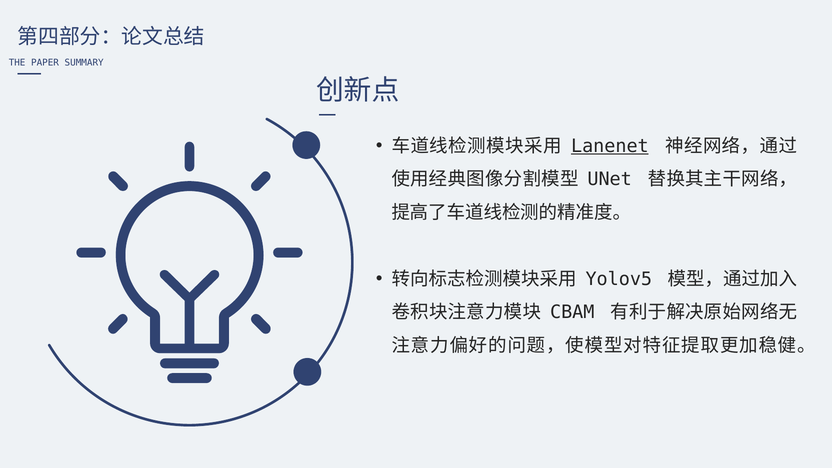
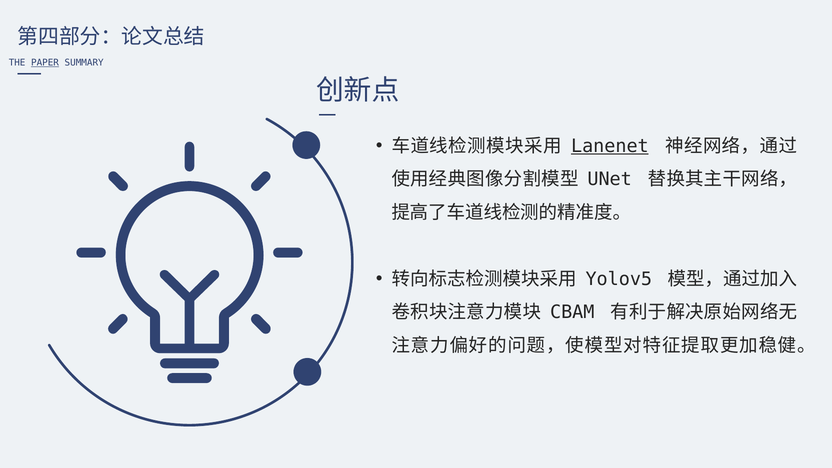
PAPER underline: none -> present (45, 63)
